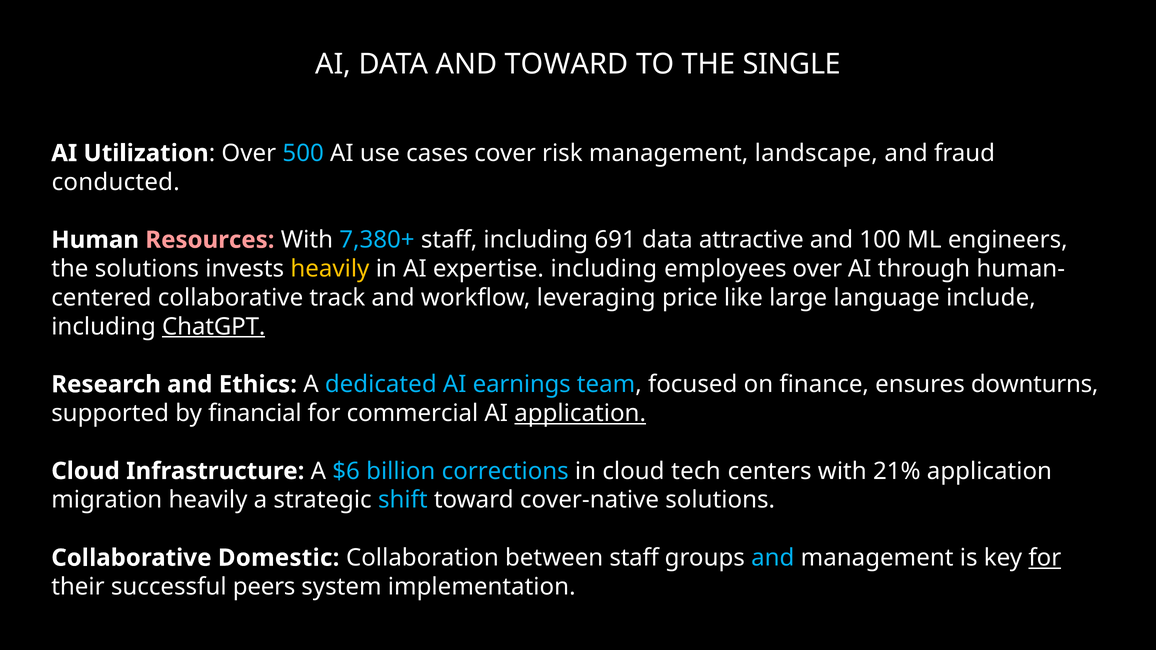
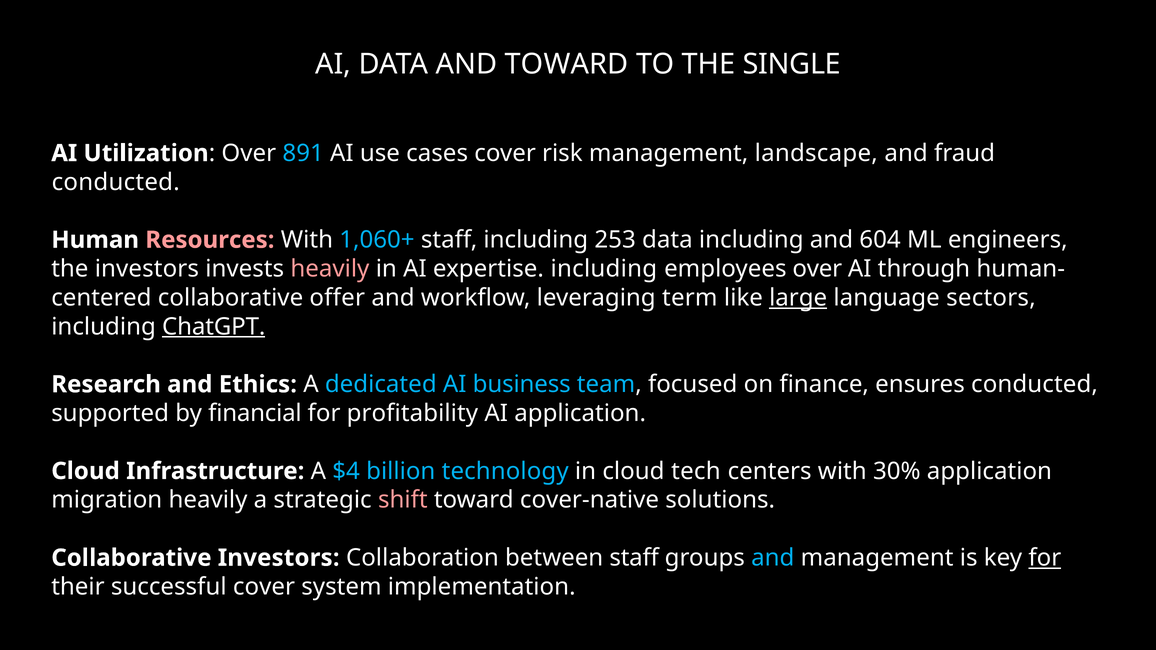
500: 500 -> 891 (303, 153)
7,380+: 7,380+ -> 1,060+ (377, 240)
691: 691 -> 253 (615, 240)
data attractive: attractive -> including (751, 240)
100: 100 -> 604 (880, 240)
the solutions: solutions -> investors (147, 269)
heavily colour: yellow -> pink (330, 269)
track: track -> offer (337, 298)
price: price -> term (690, 298)
large underline: none -> present (798, 298)
include: include -> sectors (991, 298)
earnings: earnings -> business (522, 385)
ensures downturns: downturns -> conducted (1034, 385)
commercial: commercial -> profitability (412, 413)
application underline: present -> none (580, 413)
$6: $6 -> $4 (346, 471)
corrections: corrections -> technology (505, 471)
21%: 21% -> 30% (897, 471)
shift colour: light blue -> pink (403, 500)
Collaborative Domestic: Domestic -> Investors (279, 558)
successful peers: peers -> cover (264, 587)
